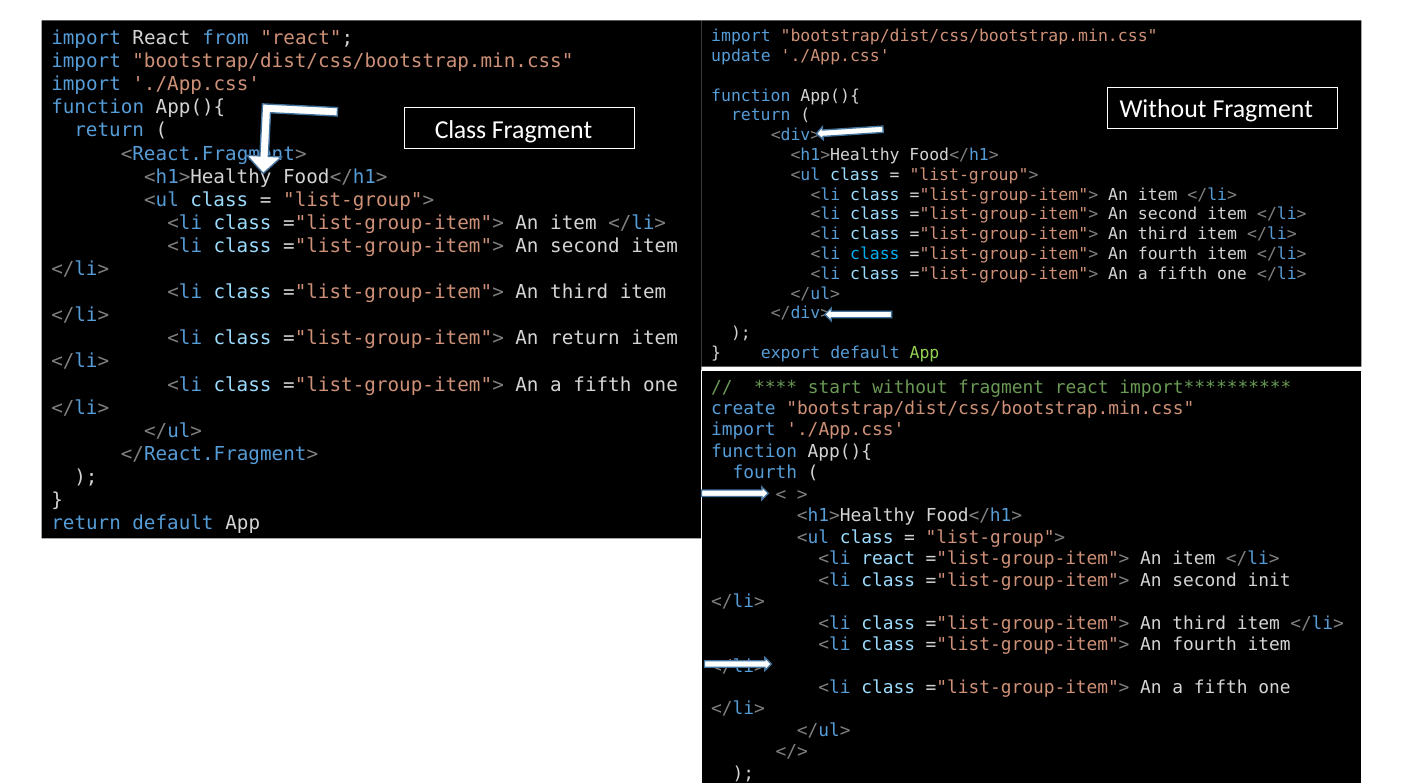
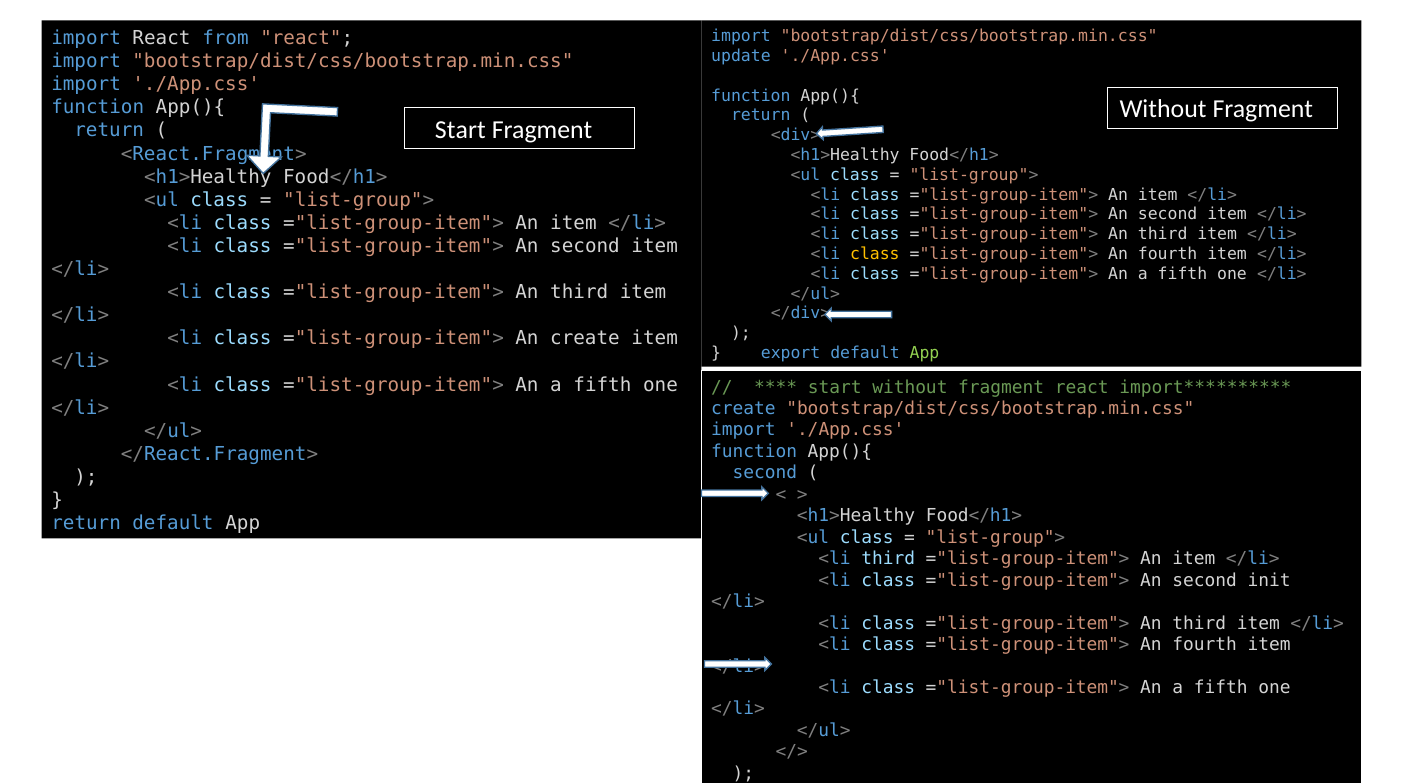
Class: Class -> Start (460, 130)
class colour: light blue -> yellow (875, 254)
An return: return -> create (585, 339)
fourth: fourth -> second (765, 473)
<li react: react -> third (888, 559)
